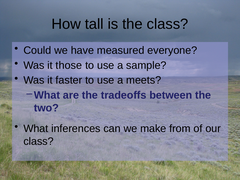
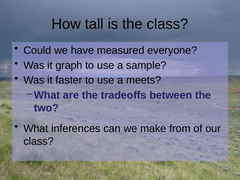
those: those -> graph (69, 65)
